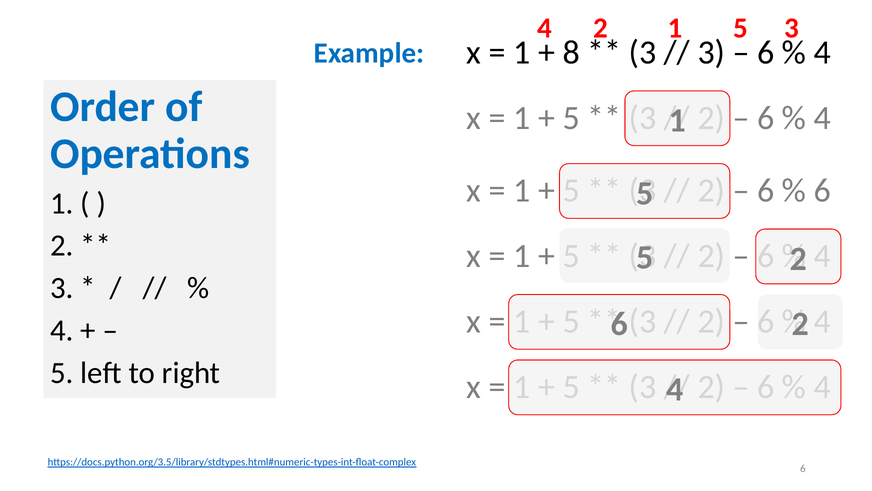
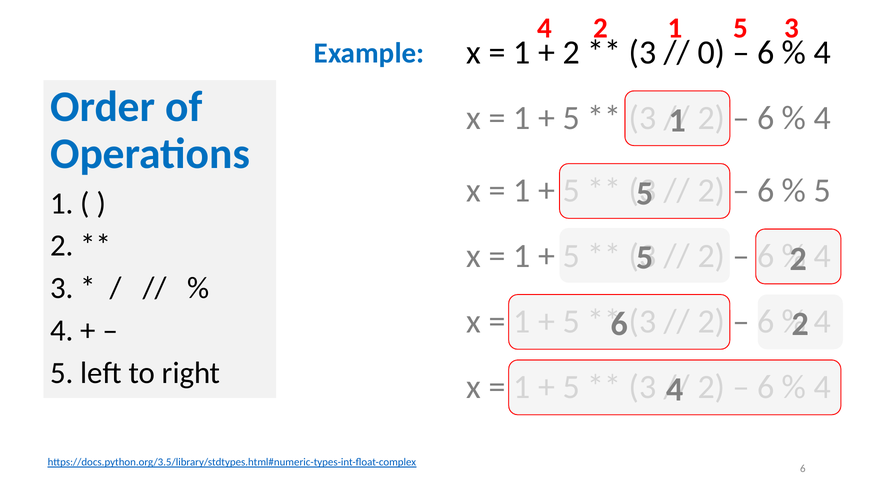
8: 8 -> 2 (571, 52)
3: 3 -> 0 (711, 52)
6: 6 -> 5 (822, 190)
